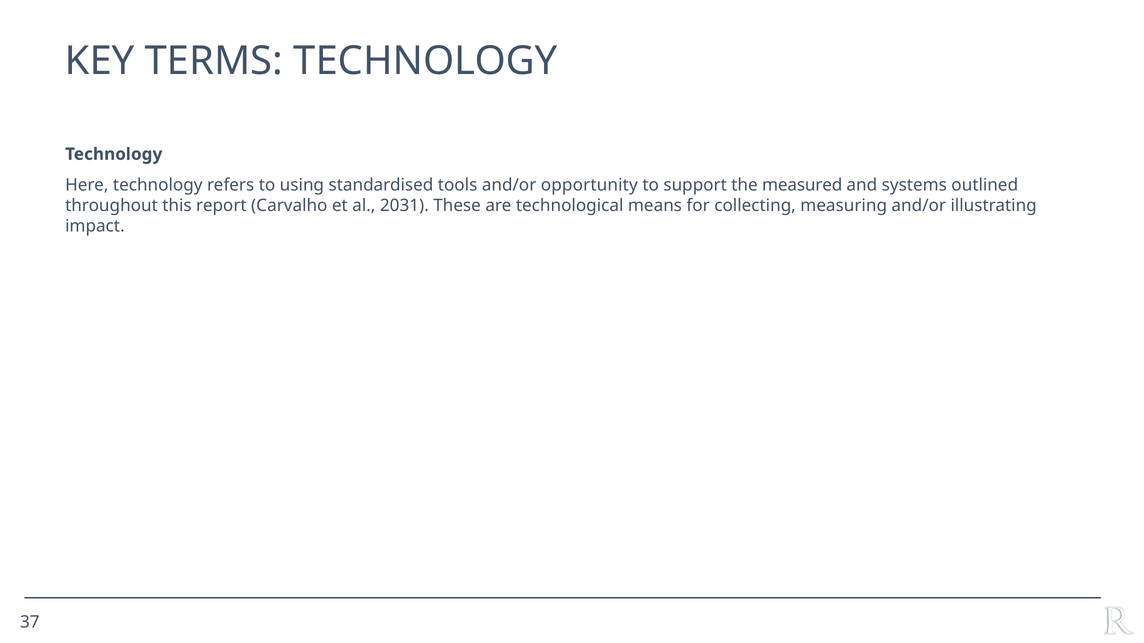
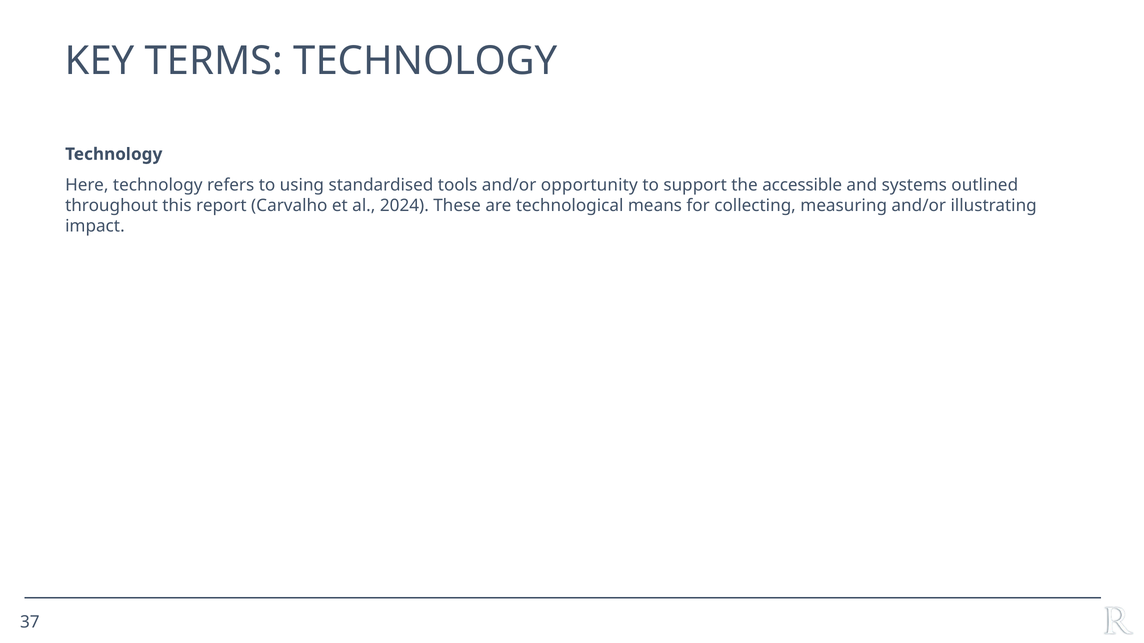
measured: measured -> accessible (802, 185)
2031: 2031 -> 2024 (404, 206)
